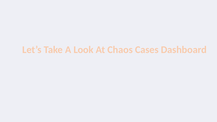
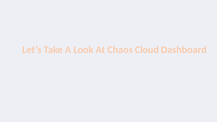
Cases: Cases -> Cloud (147, 50)
